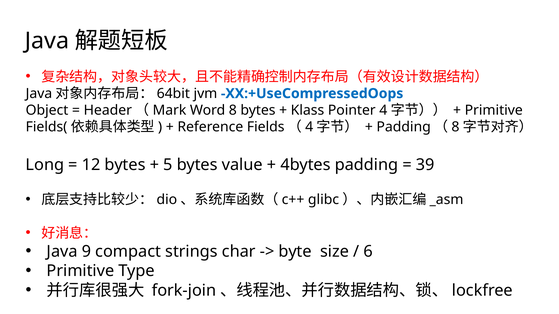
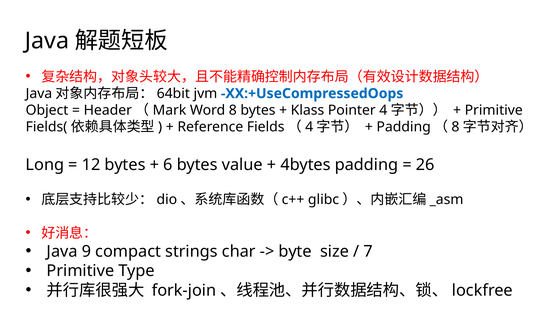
5: 5 -> 6 (168, 165)
39: 39 -> 26 (425, 165)
6: 6 -> 7 (368, 252)
